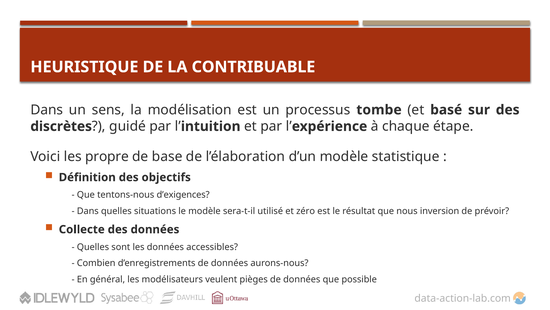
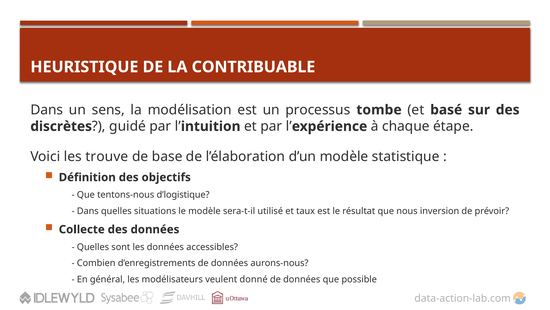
propre: propre -> trouve (107, 156)
d’exigences: d’exigences -> d’logistique (183, 194)
zéro: zéro -> taux (306, 211)
pièges: pièges -> donné (254, 279)
